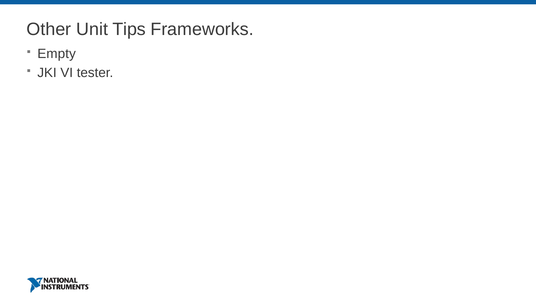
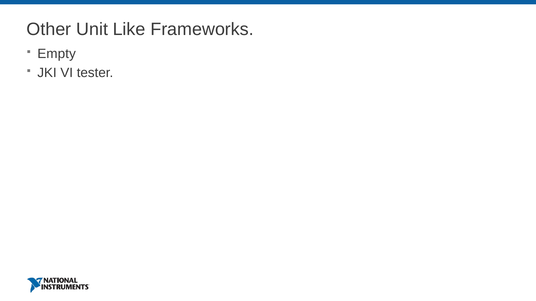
Tips: Tips -> Like (129, 29)
